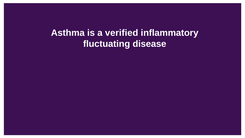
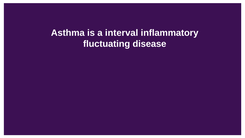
verified: verified -> interval (122, 33)
